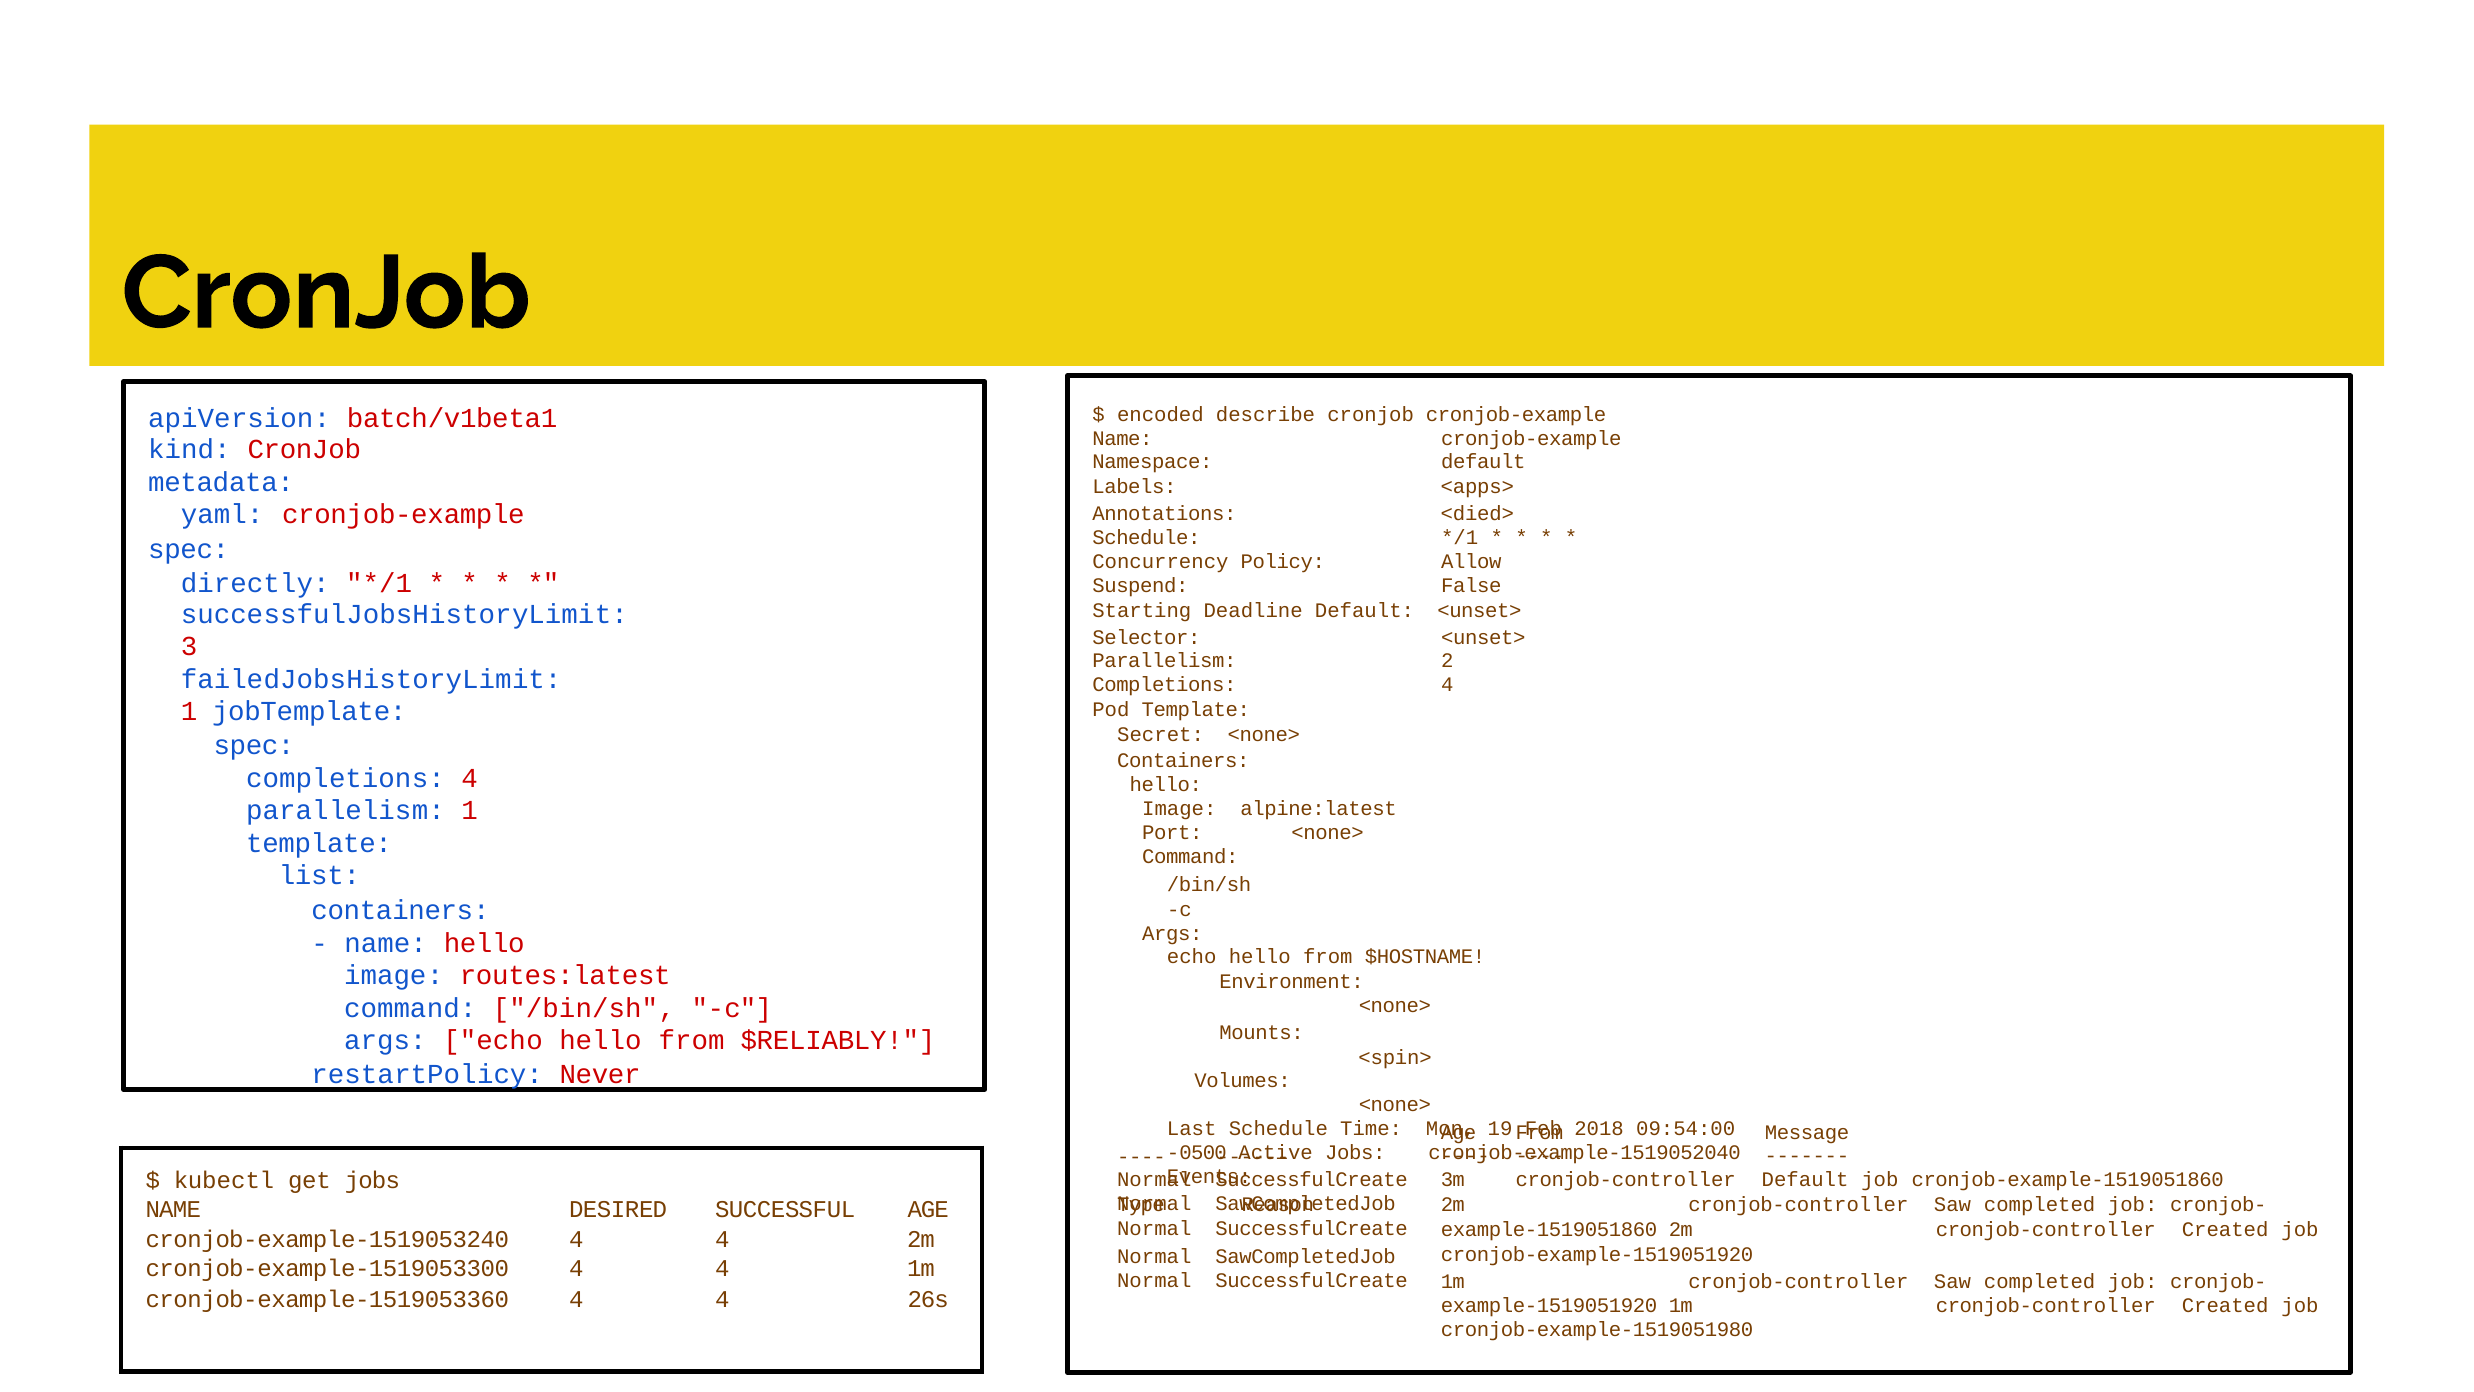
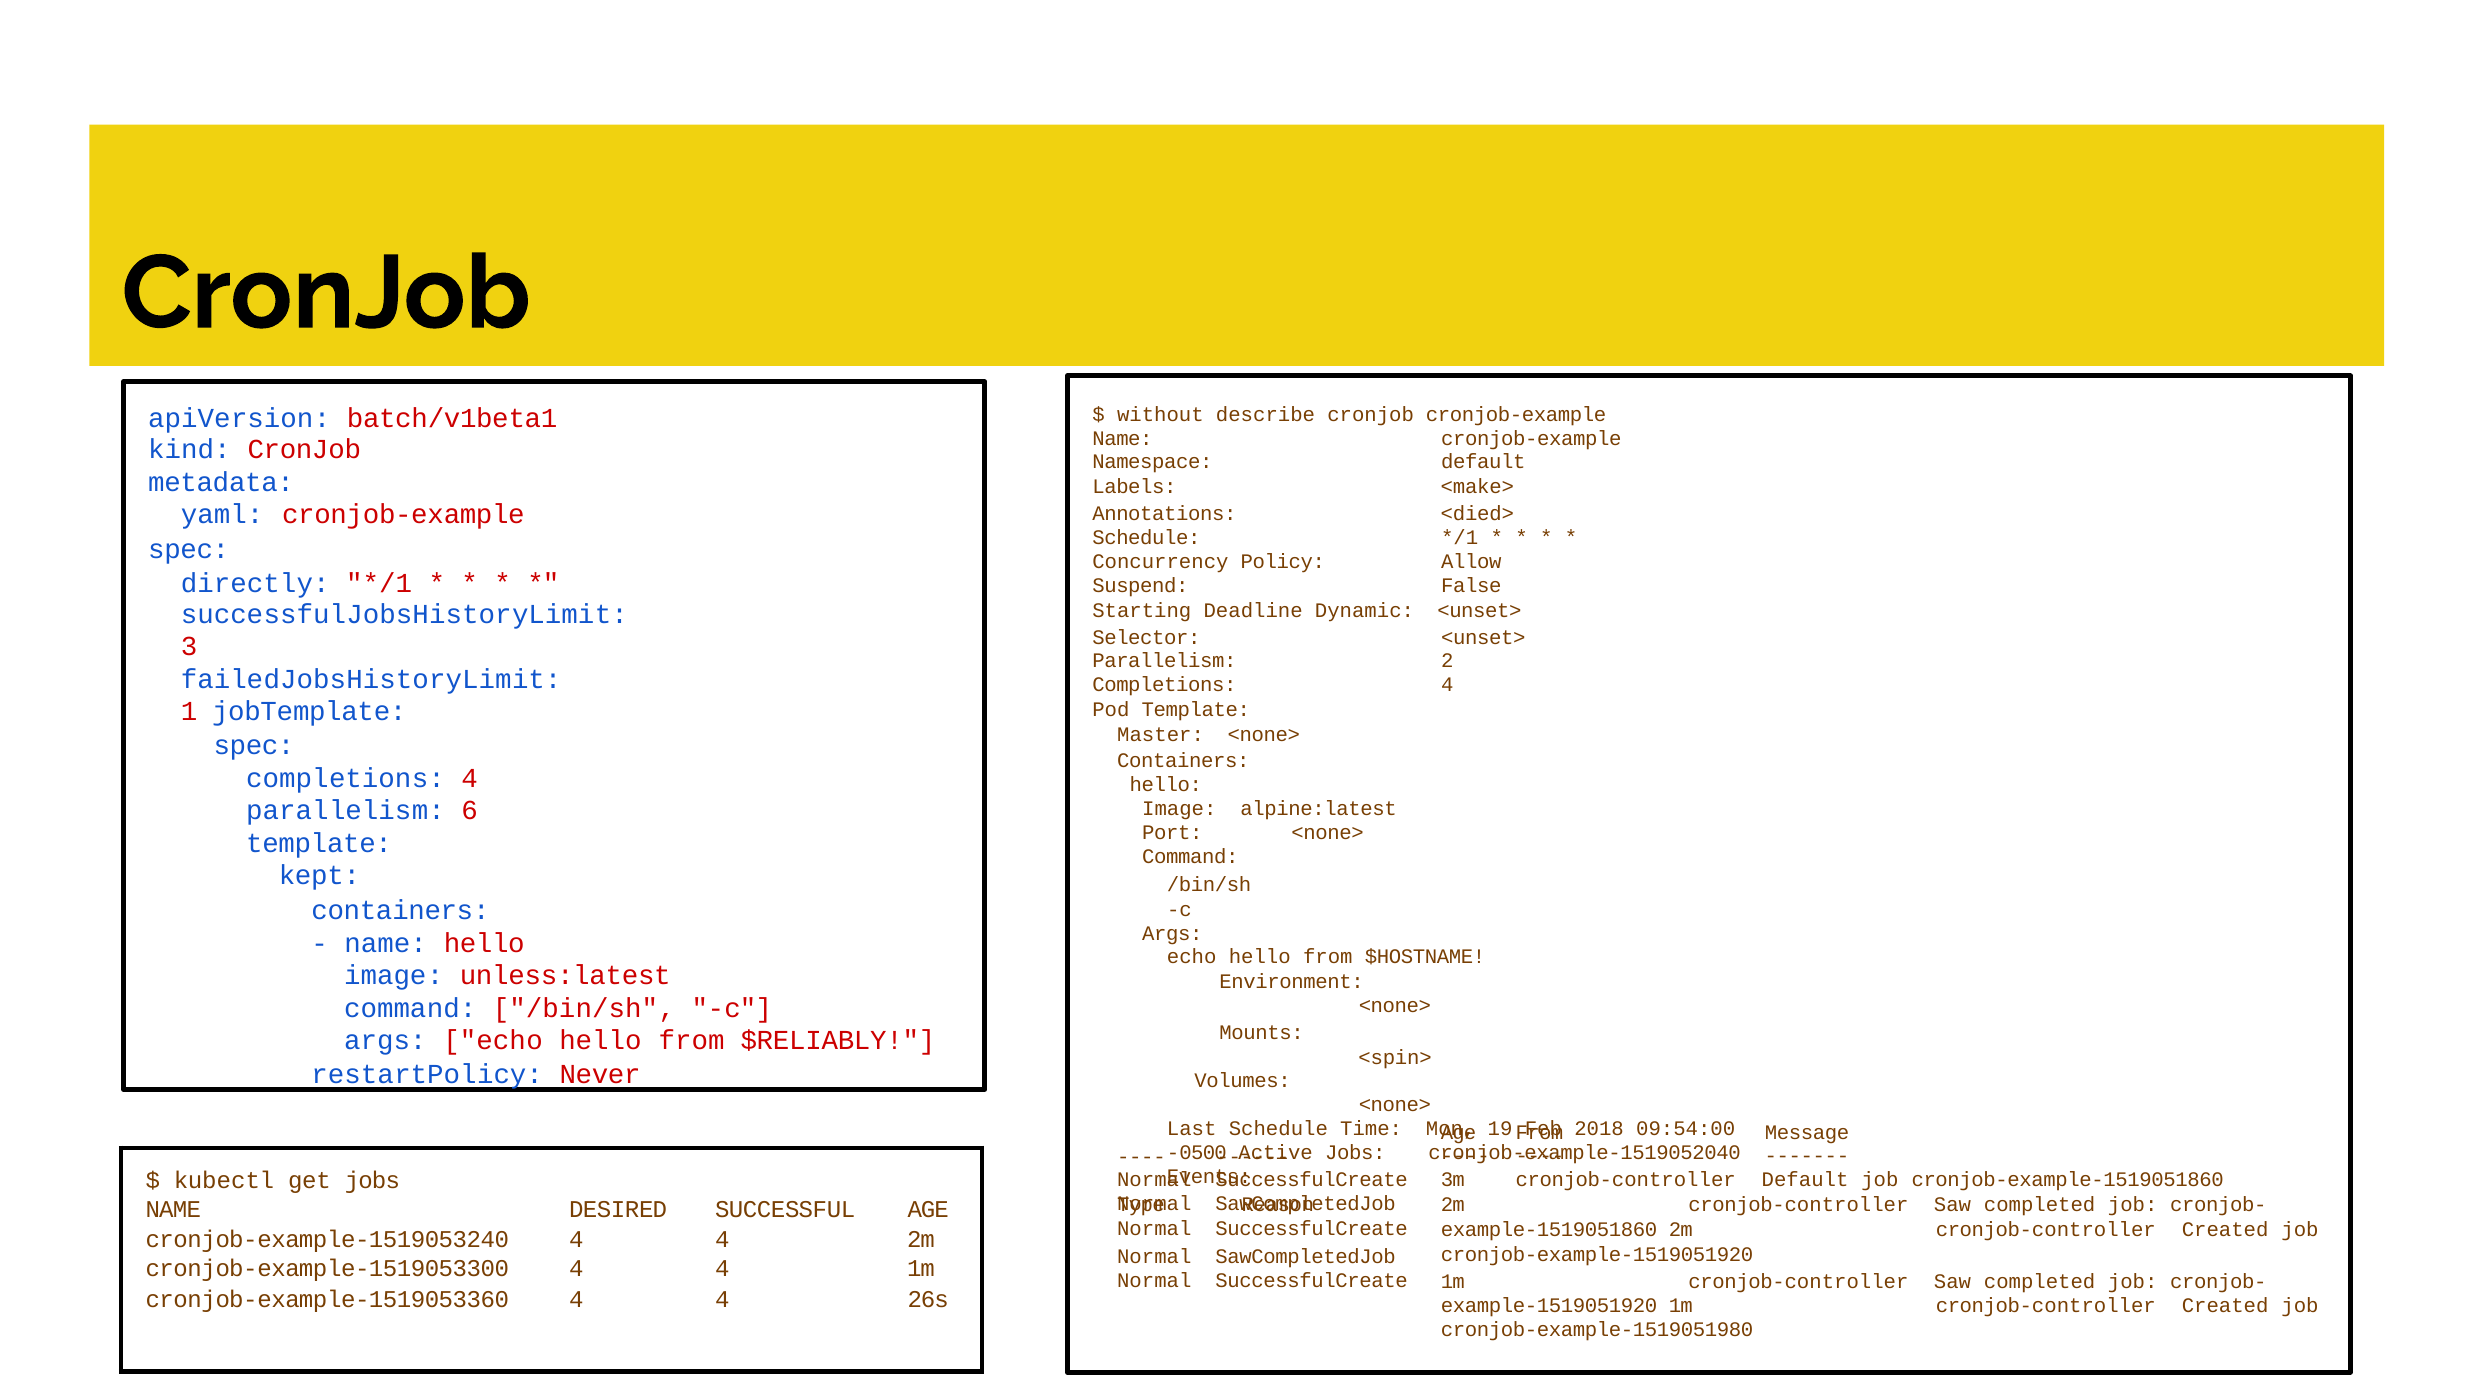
encoded: encoded -> without (1160, 415)
<apps>: <apps> -> <make> (1477, 487)
Deadline Default: Default -> Dynamic (1364, 610)
Secret: Secret -> Master (1161, 735)
parallelism 1: 1 -> 6 (470, 810)
list: list -> kept (319, 875)
routes:latest: routes:latest -> unless:latest (565, 975)
